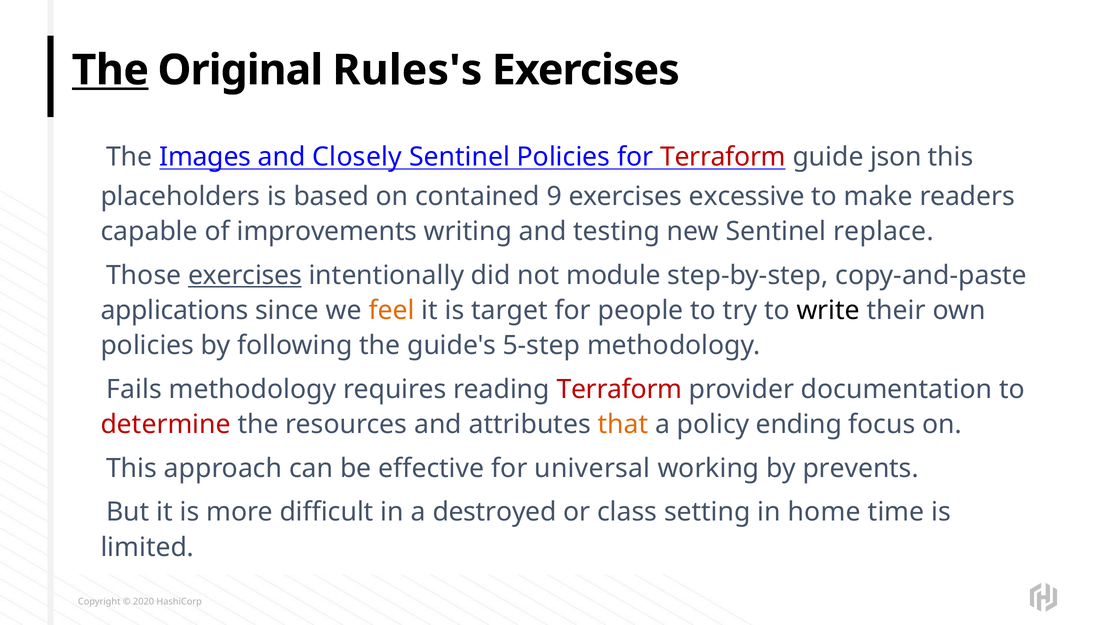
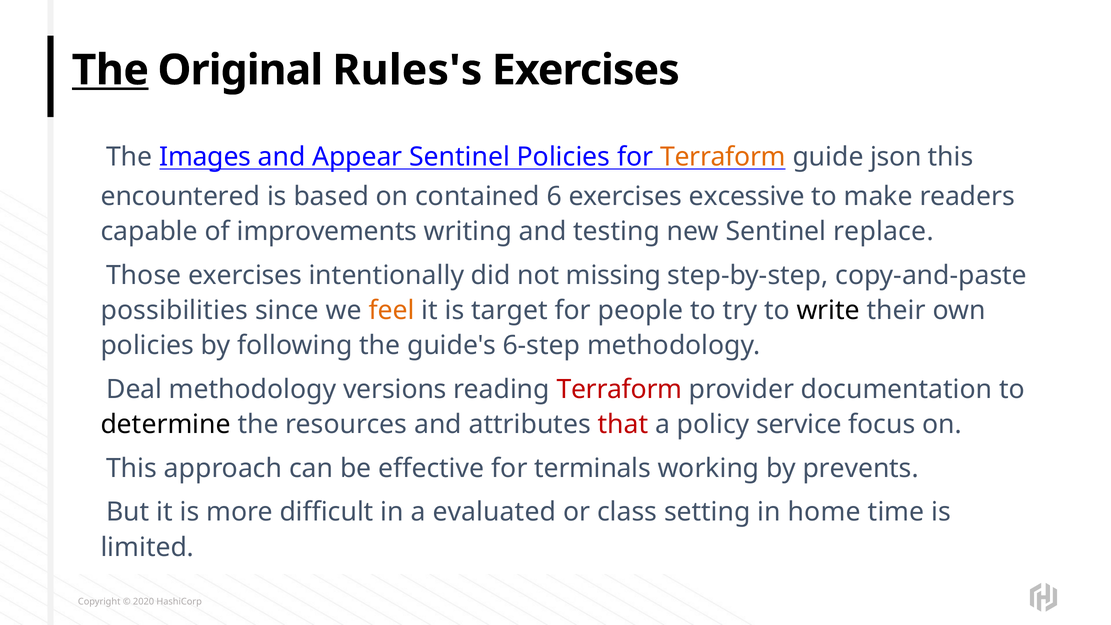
Closely: Closely -> Appear (357, 157)
Terraform colour: red -> orange (723, 157)
placeholders: placeholders -> encountered (180, 196)
9: 9 -> 6 (554, 196)
exercises underline: present -> none (245, 275)
module: module -> missing (614, 275)
applications: applications -> possibilities (174, 310)
5-step: 5-step -> 6-step (541, 346)
Fails: Fails -> Deal (134, 389)
requires: requires -> versions (395, 389)
determine colour: red -> black (166, 424)
that colour: orange -> red (623, 424)
ending: ending -> service (799, 424)
universal: universal -> terminals (593, 468)
destroyed: destroyed -> evaluated (494, 512)
